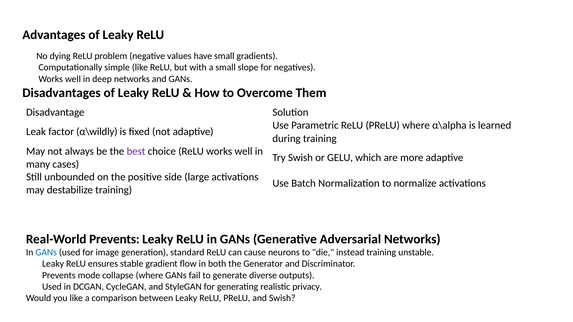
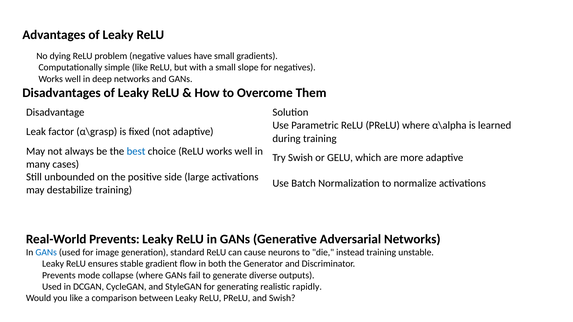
α\wildly: α\wildly -> α\grasp (97, 132)
best colour: purple -> blue (136, 151)
privacy: privacy -> rapidly (307, 287)
